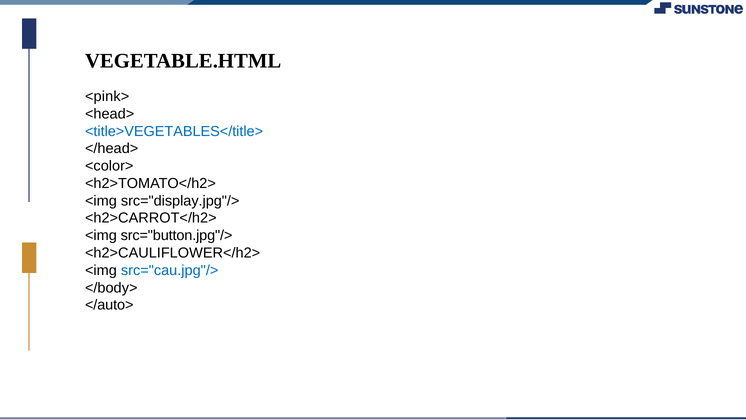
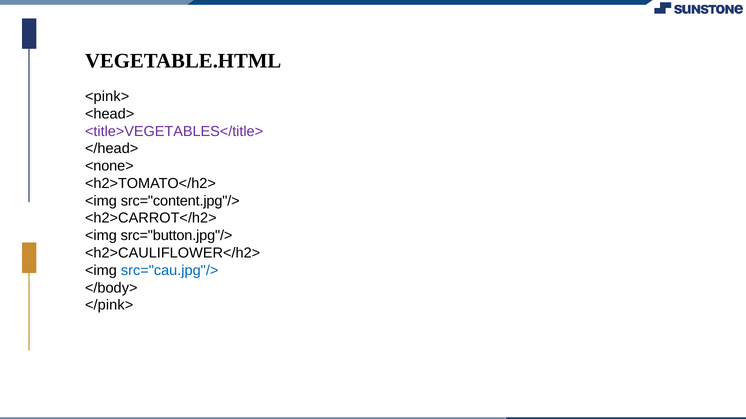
<title>VEGETABLES</title> colour: blue -> purple (174, 131)
<color>: <color> -> <none> (109, 166)
src="display.jpg"/>: src="display.jpg"/> -> src="content.jpg"/> (180, 201)
</auto>: </auto> -> </pink> (109, 306)
